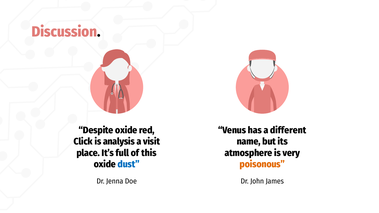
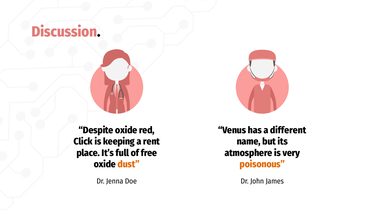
analysis: analysis -> keeping (119, 142)
visit: visit -> rent (151, 142)
this: this -> free (149, 153)
dust colour: blue -> orange (129, 164)
